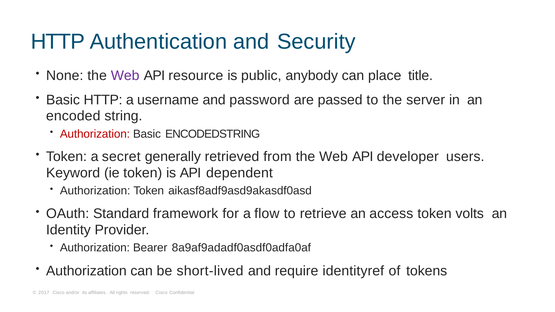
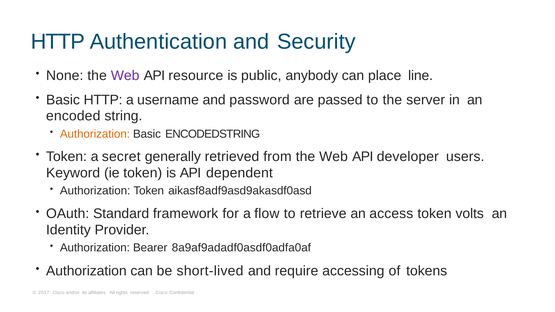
title: title -> line (421, 76)
Authorization colour: red -> orange (95, 134)
identityref: identityref -> accessing (353, 271)
